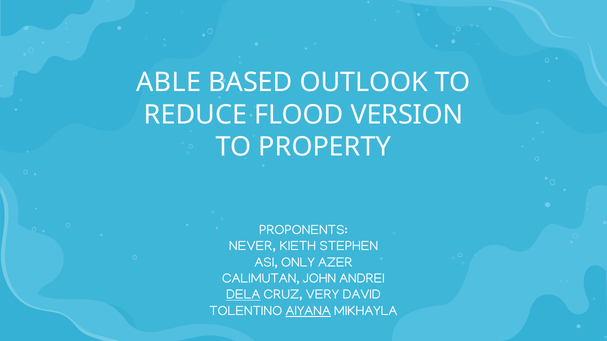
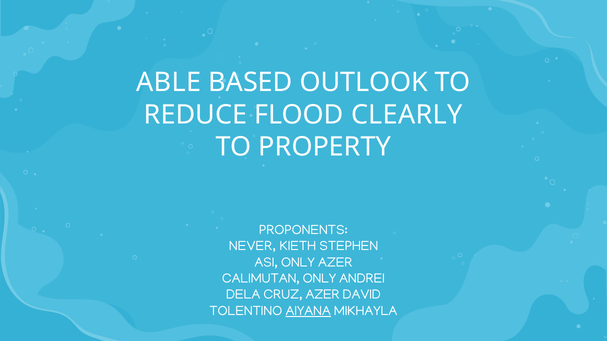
VERSION: VERSION -> CLEARLY (407, 115)
CALIMUTAN JOHN: JOHN -> ONLY (319, 279)
DELA underline: present -> none (243, 295)
CRUZ VERY: VERY -> AZER (323, 295)
